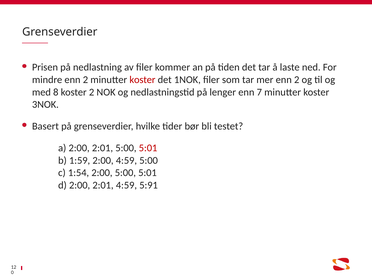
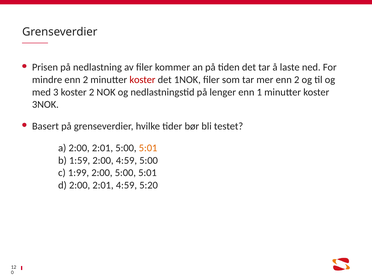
8: 8 -> 3 (56, 92)
7: 7 -> 1 (259, 92)
5:01 colour: red -> orange (148, 148)
1:54: 1:54 -> 1:99 (79, 173)
5:91: 5:91 -> 5:20 (149, 185)
